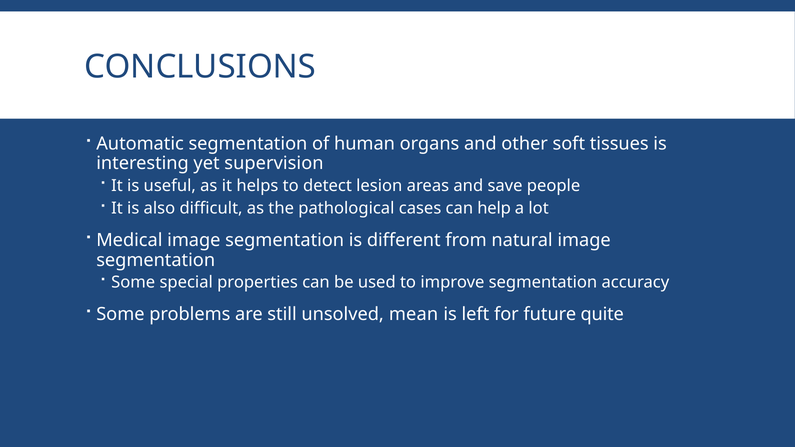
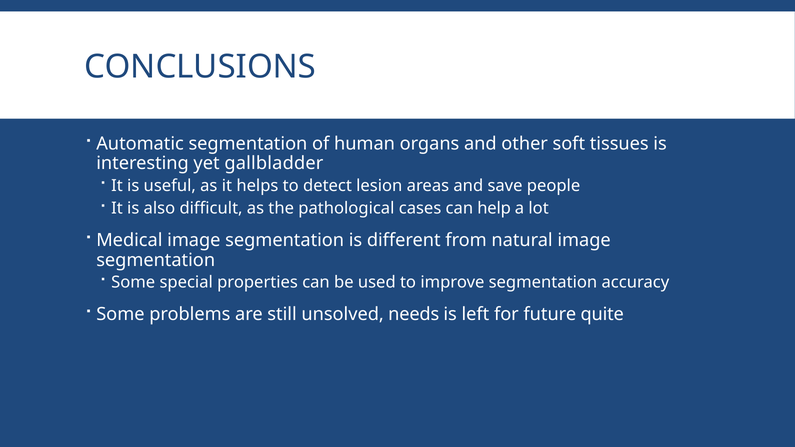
supervision: supervision -> gallbladder (274, 164)
mean: mean -> needs (414, 314)
